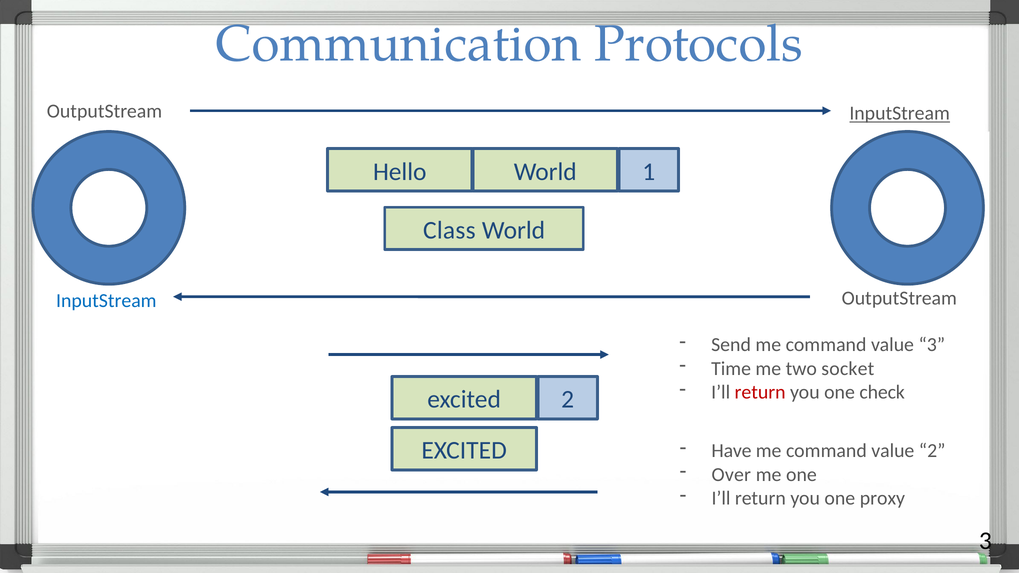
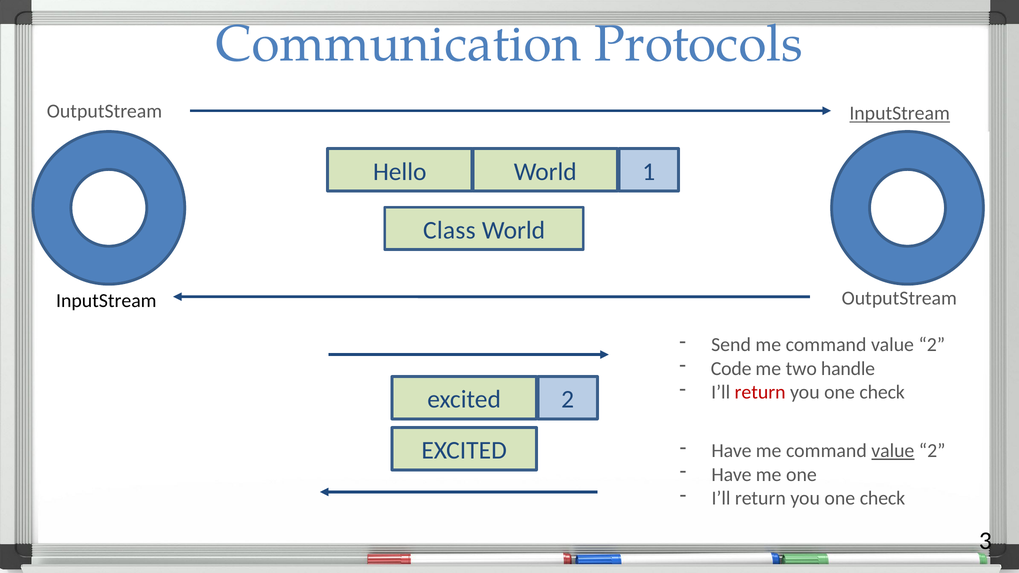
InputStream colour: blue -> black (106, 301)
3: 3 -> 2 (932, 345)
Time: Time -> Code (731, 369)
socket: socket -> handle (848, 369)
value underline: none -> present (893, 451)
Over: Over -> Have (732, 475)
proxy: proxy -> check (882, 499)
